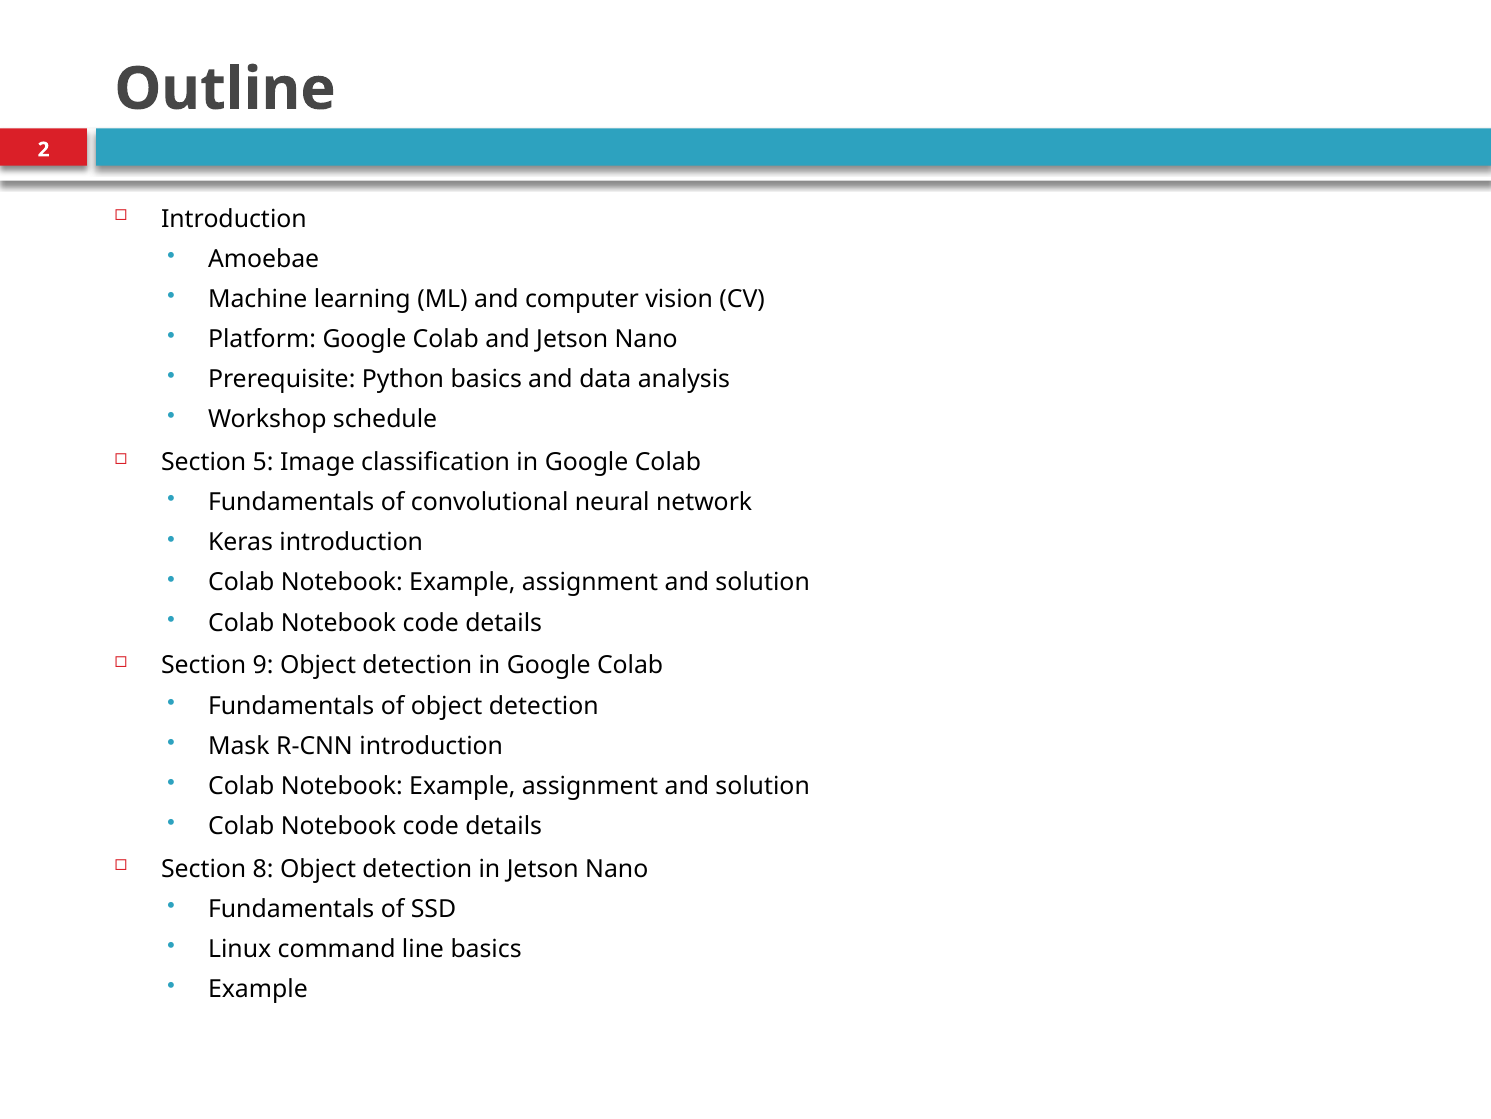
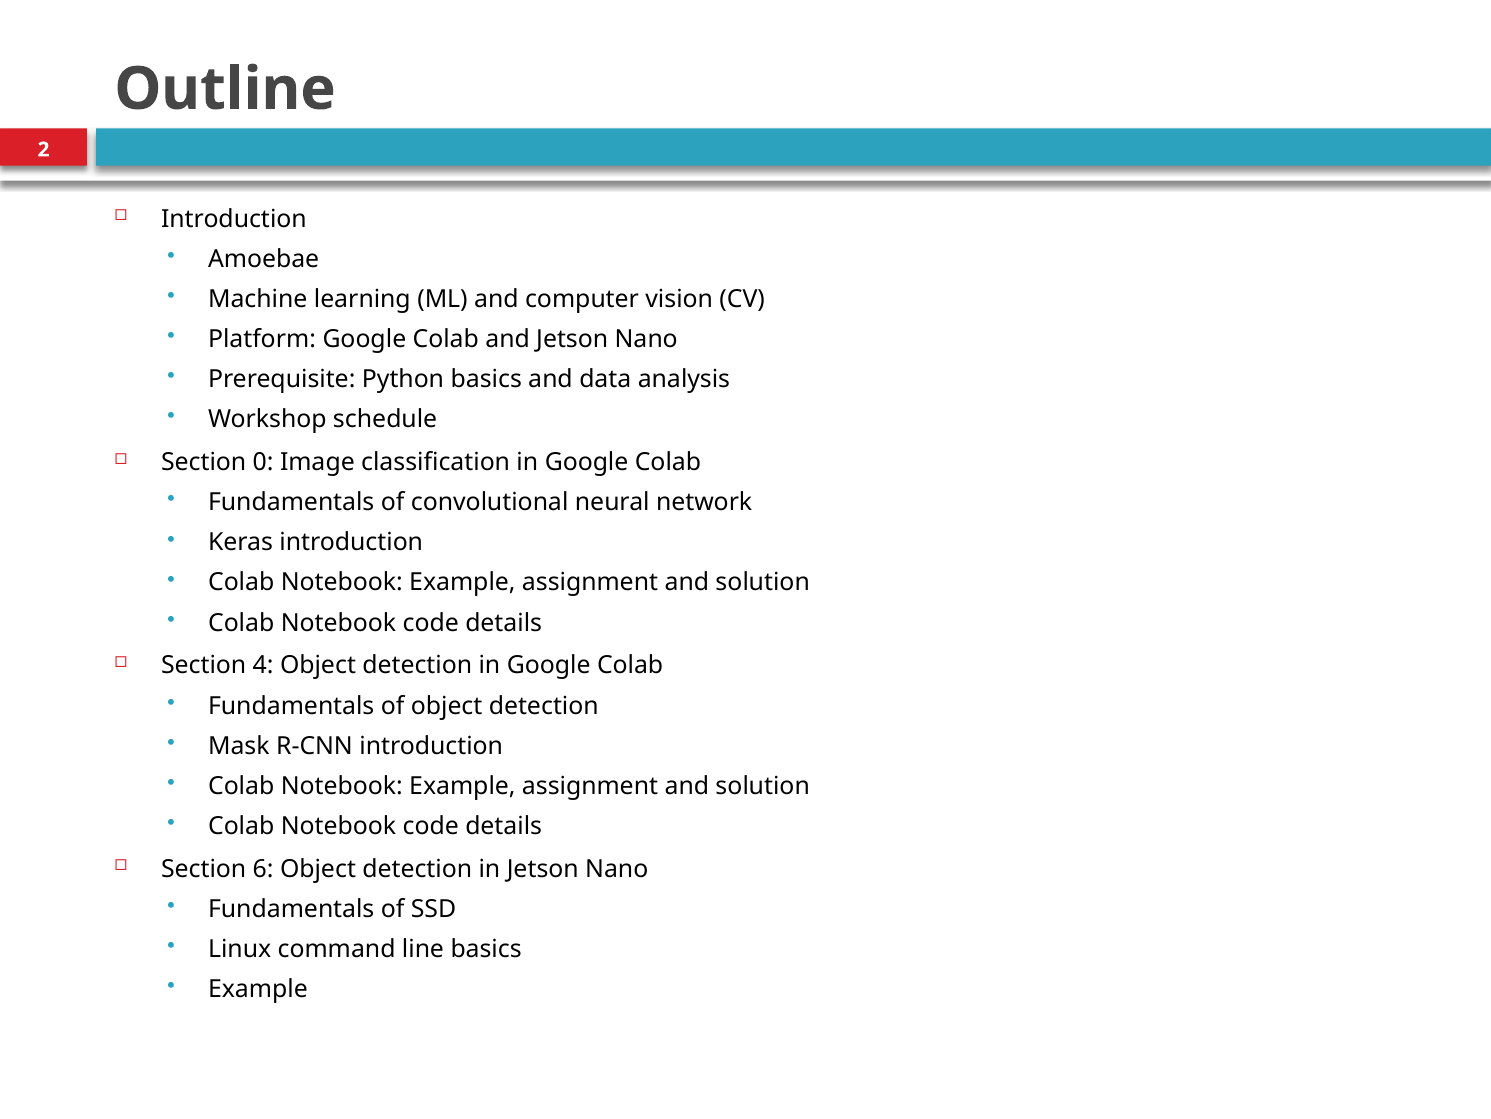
5: 5 -> 0 (263, 462)
9: 9 -> 4 (263, 665)
8: 8 -> 6 (263, 869)
